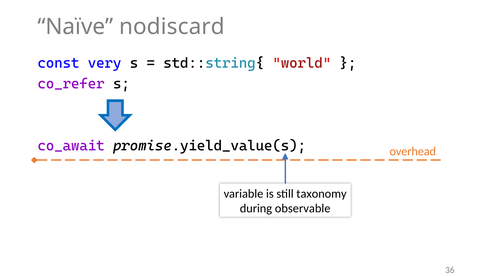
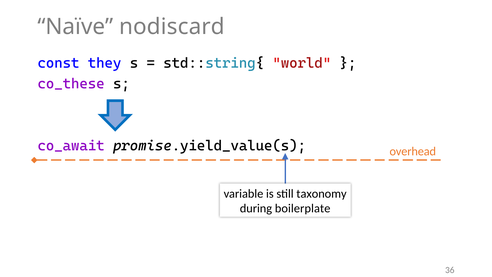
very: very -> they (105, 63)
co_refer: co_refer -> co_these (71, 84)
observable: observable -> boilerplate (303, 208)
